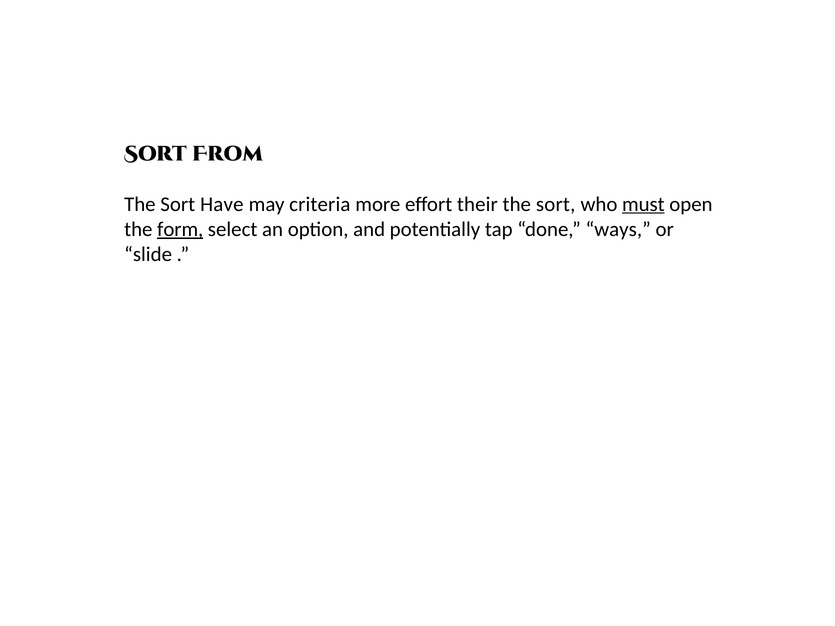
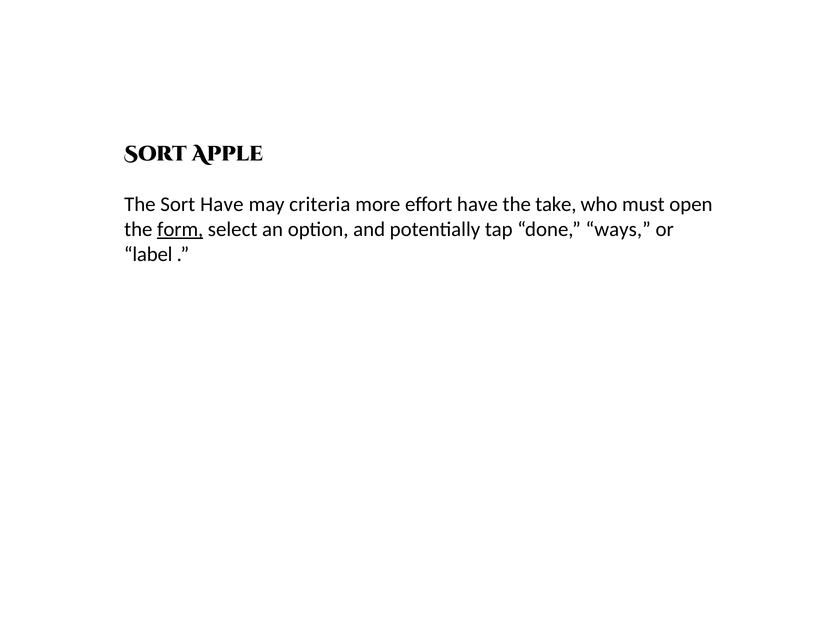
From: From -> Apple (228, 154)
effort their: their -> have (477, 204)
sort: sort -> take (556, 204)
must underline: present -> none (643, 204)
slide: slide -> label (148, 254)
